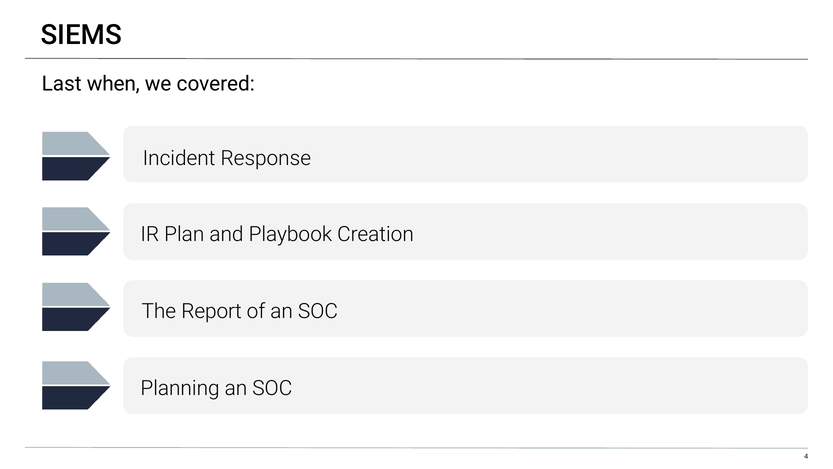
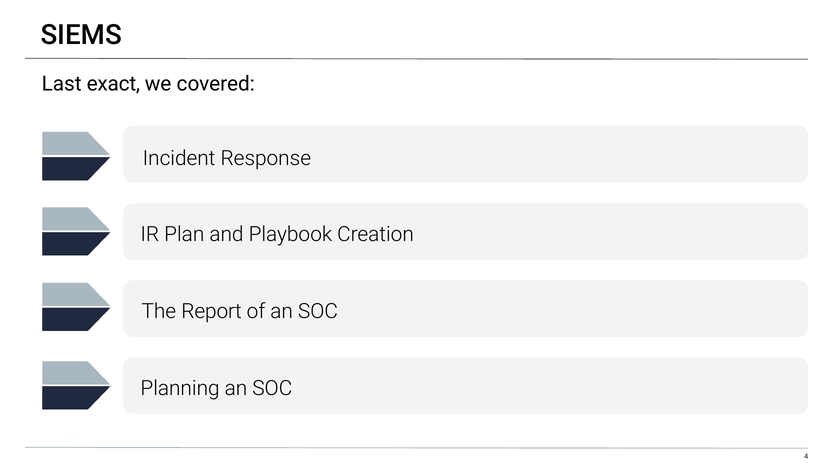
when: when -> exact (113, 84)
